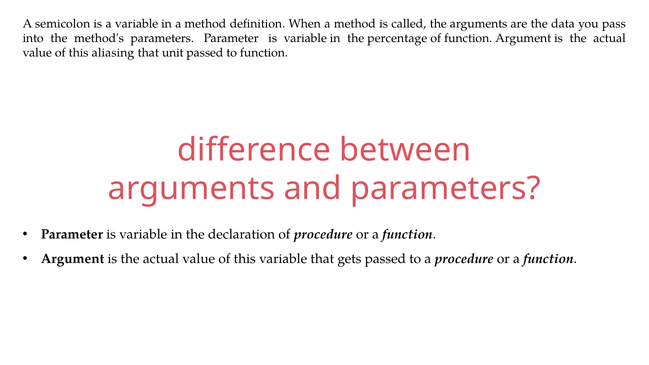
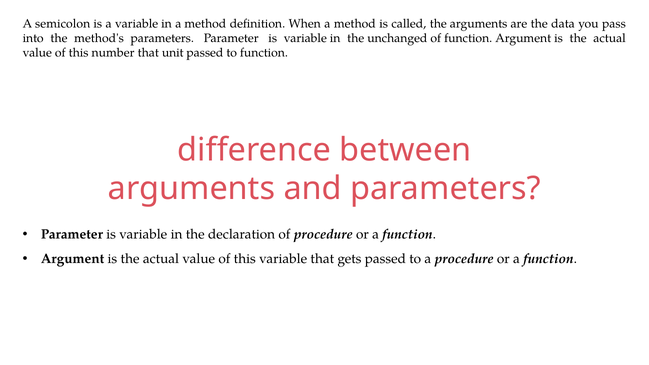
percentage: percentage -> unchanged (397, 38)
aliasing: aliasing -> number (113, 53)
